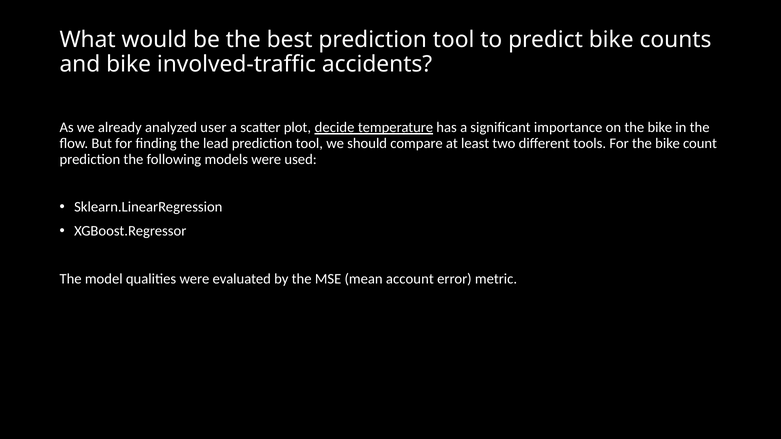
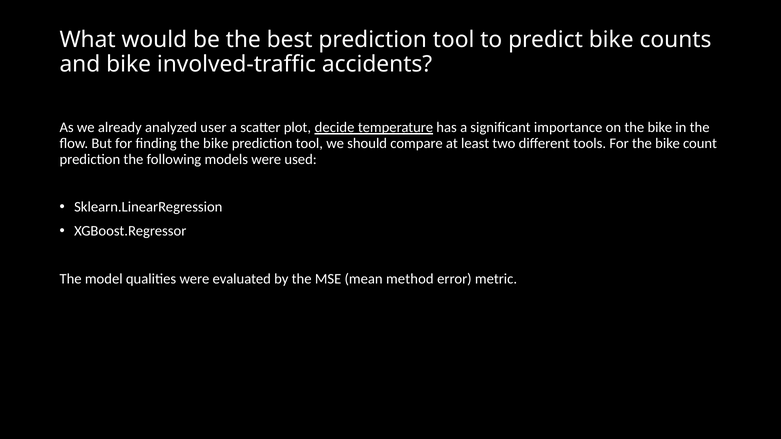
finding the lead: lead -> bike (216, 144)
account: account -> method (410, 279)
